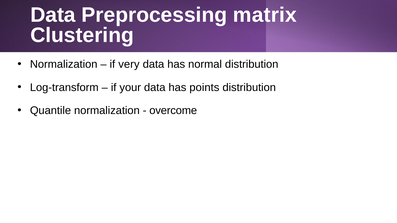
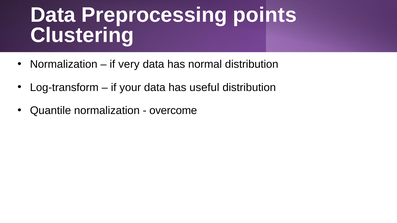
matrix: matrix -> points (265, 15)
points: points -> useful (204, 88)
